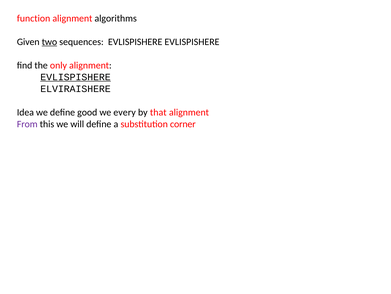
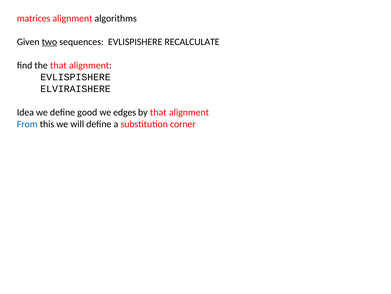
function: function -> matrices (34, 18)
EVLISPISHERE EVLISPISHERE: EVLISPISHERE -> RECALCULATE (192, 42)
the only: only -> that (58, 65)
EVLISPISHERE underline: present -> none (76, 77)
every: every -> edges (125, 112)
From colour: purple -> blue (27, 124)
